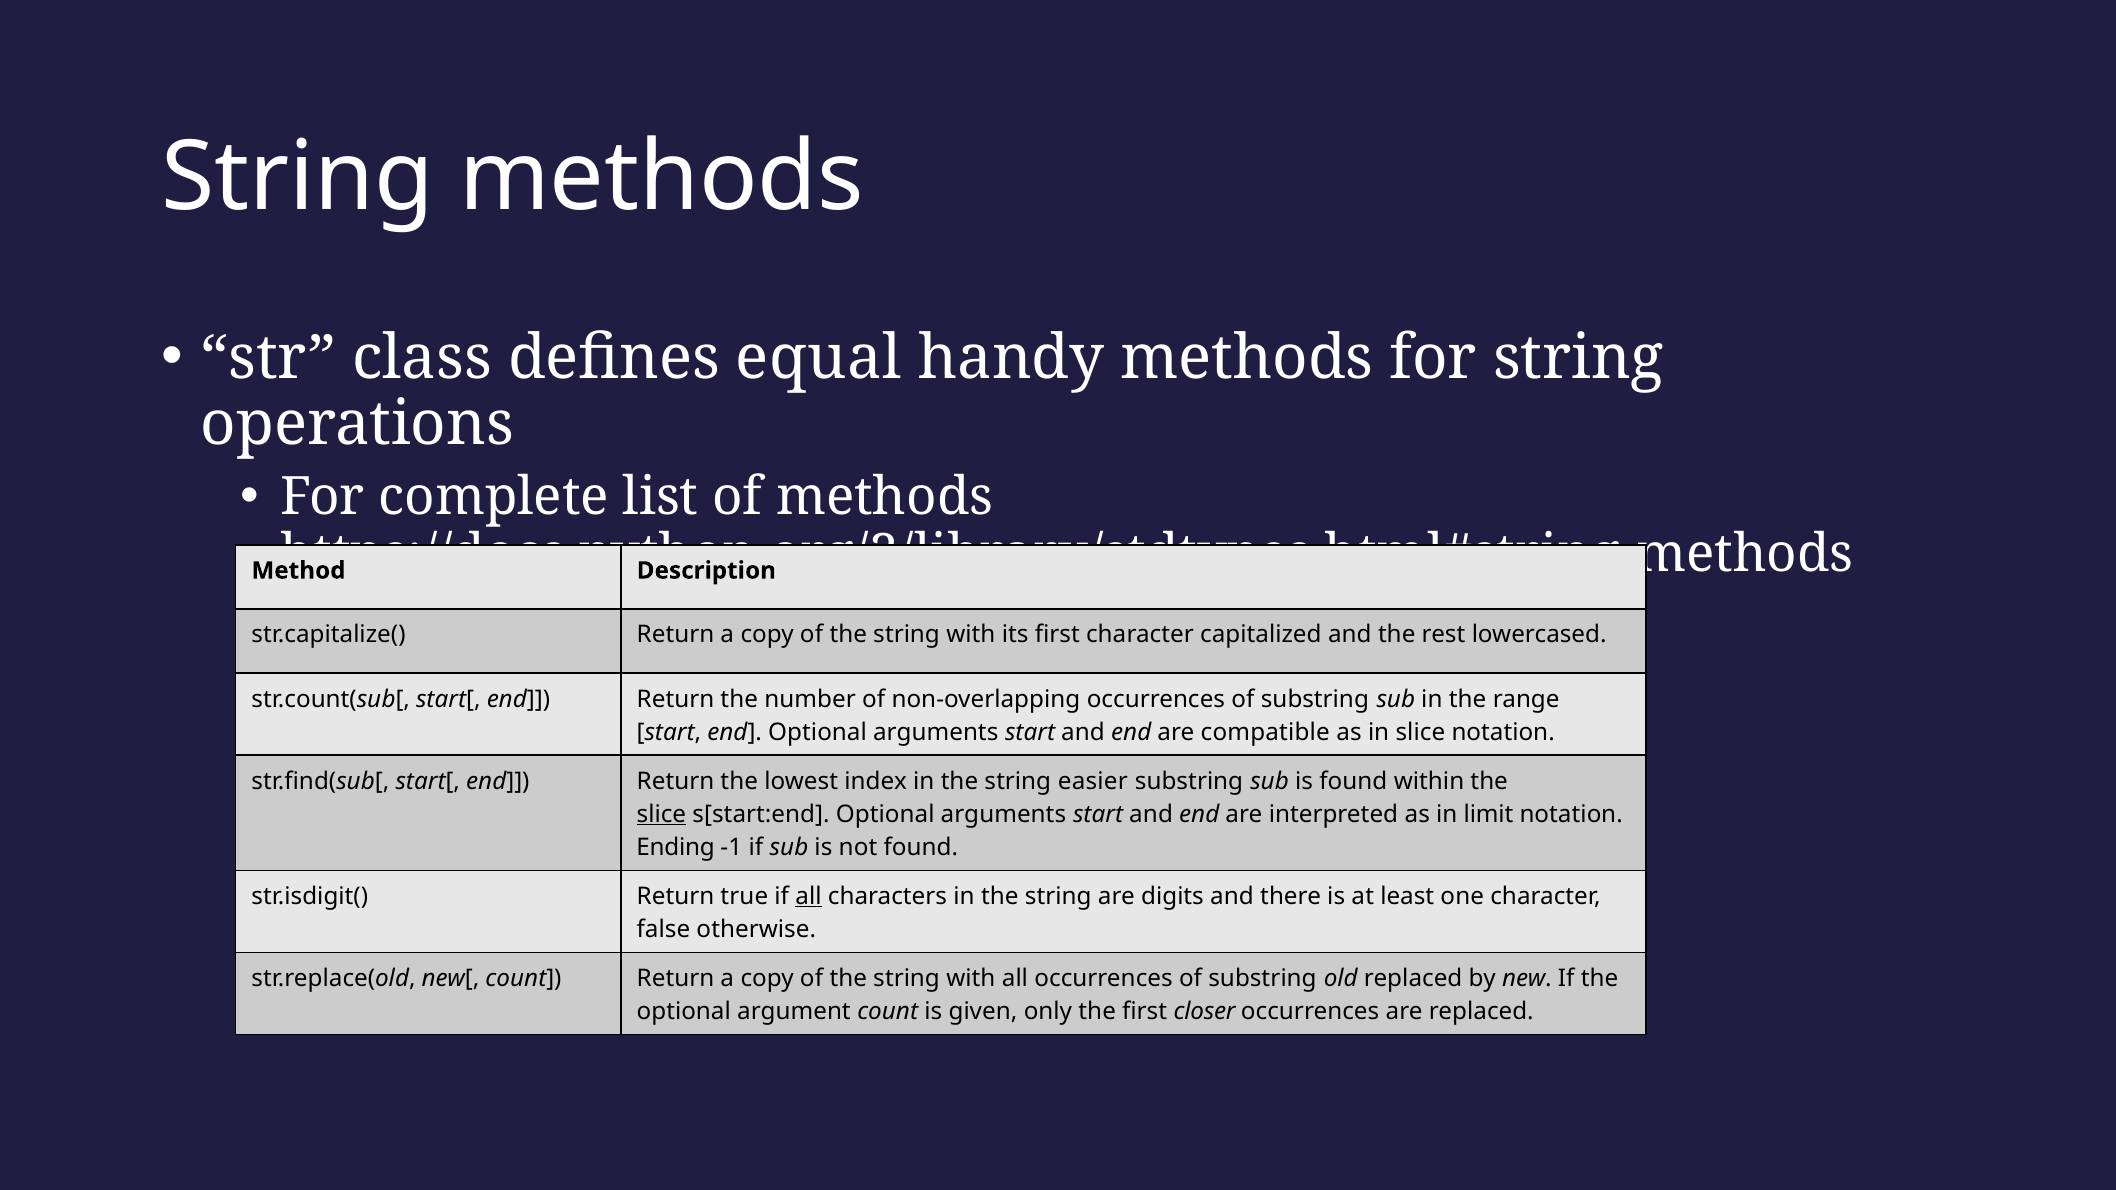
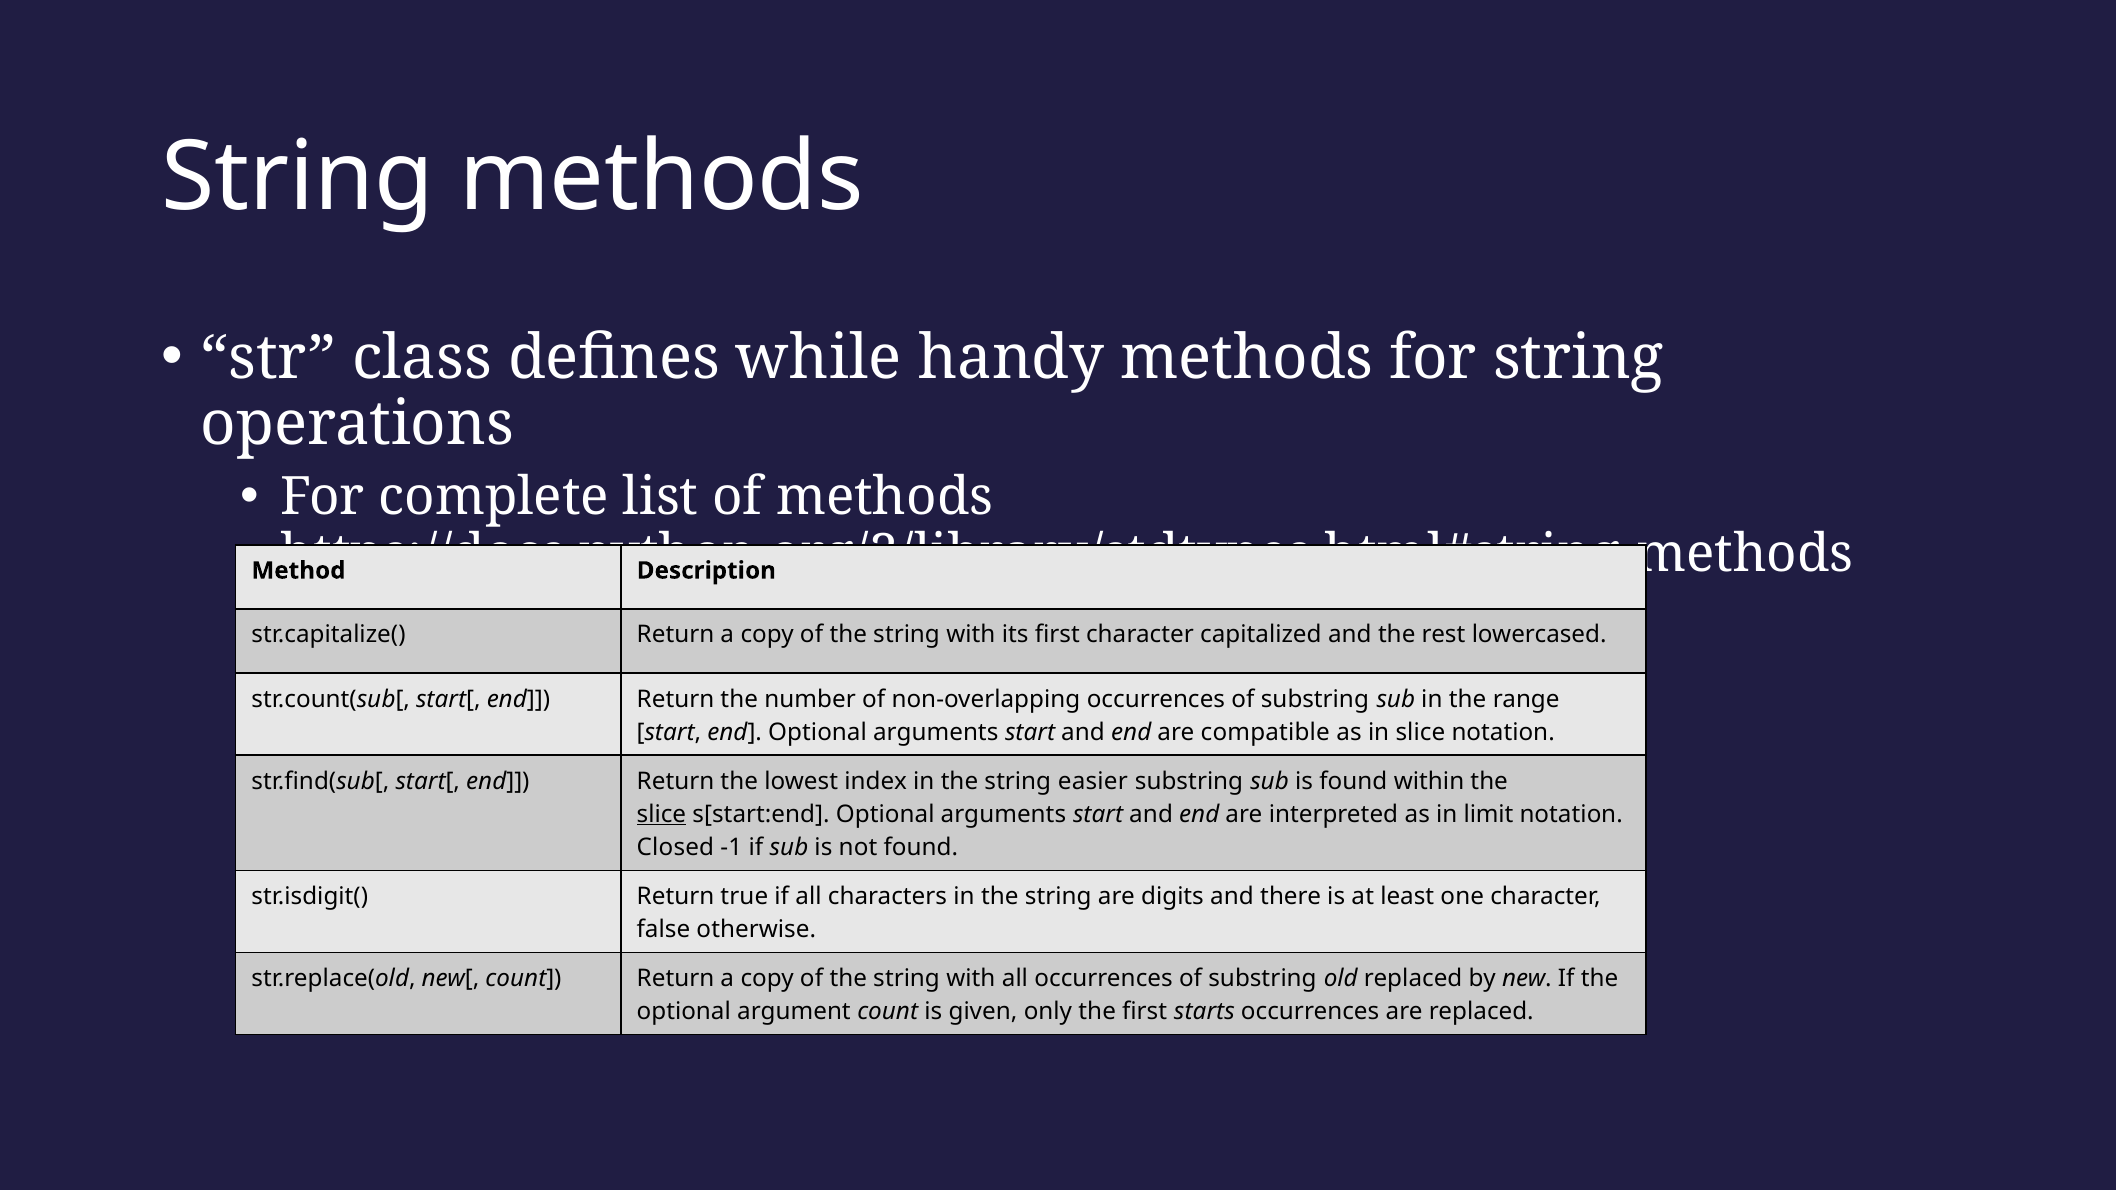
equal: equal -> while (819, 358)
Ending: Ending -> Closed (675, 848)
all underline: present -> none (808, 897)
closer: closer -> starts (1204, 1012)
